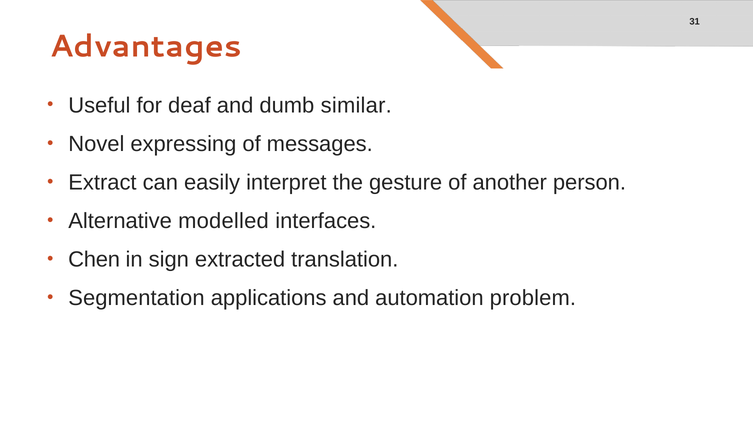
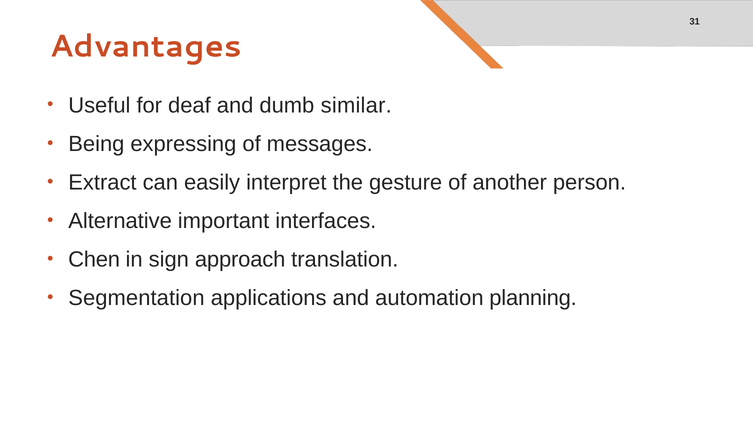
Novel: Novel -> Being (96, 144)
modelled: modelled -> important (224, 221)
extracted: extracted -> approach (240, 260)
problem: problem -> planning (533, 299)
